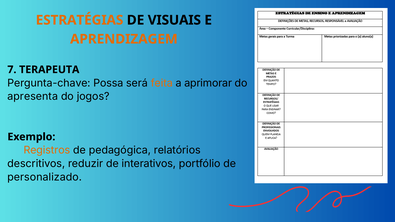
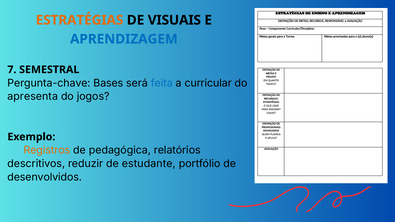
APRENDIZAGEM colour: orange -> blue (124, 39)
TERAPEUTA: TERAPEUTA -> SEMESTRAL (49, 70)
Possa: Possa -> Bases (108, 83)
feita colour: orange -> blue (162, 83)
aprimorar: aprimorar -> curricular (208, 83)
interativos: interativos -> estudante (149, 164)
personalizado: personalizado -> desenvolvidos (45, 177)
